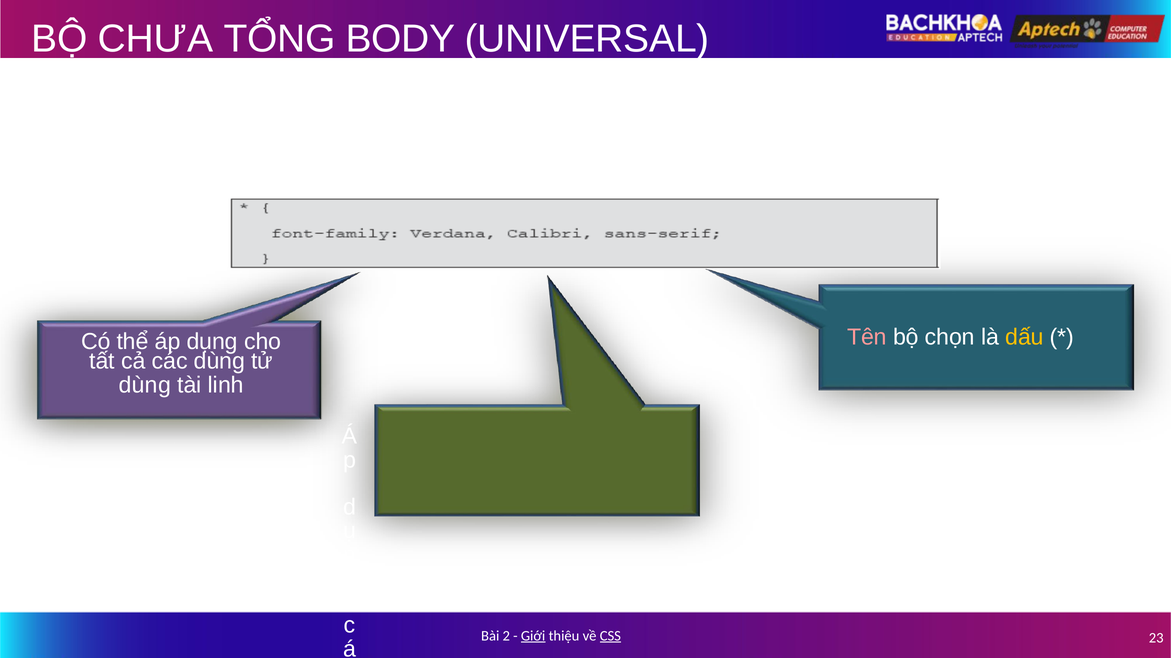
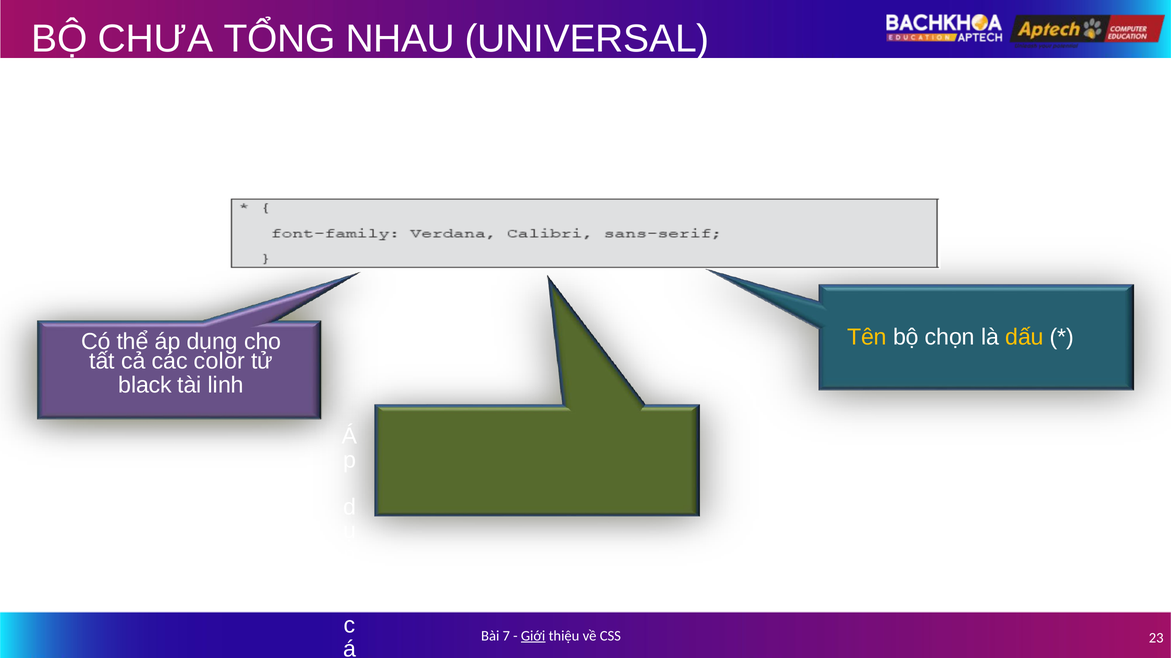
BODY: BODY -> NHAU (400, 39)
Tên colour: pink -> yellow (867, 337)
các dùng: dùng -> color (219, 362)
dùng: dùng -> black (145, 385)
2: 2 -> 7 (506, 636)
CSS underline: present -> none (610, 636)
